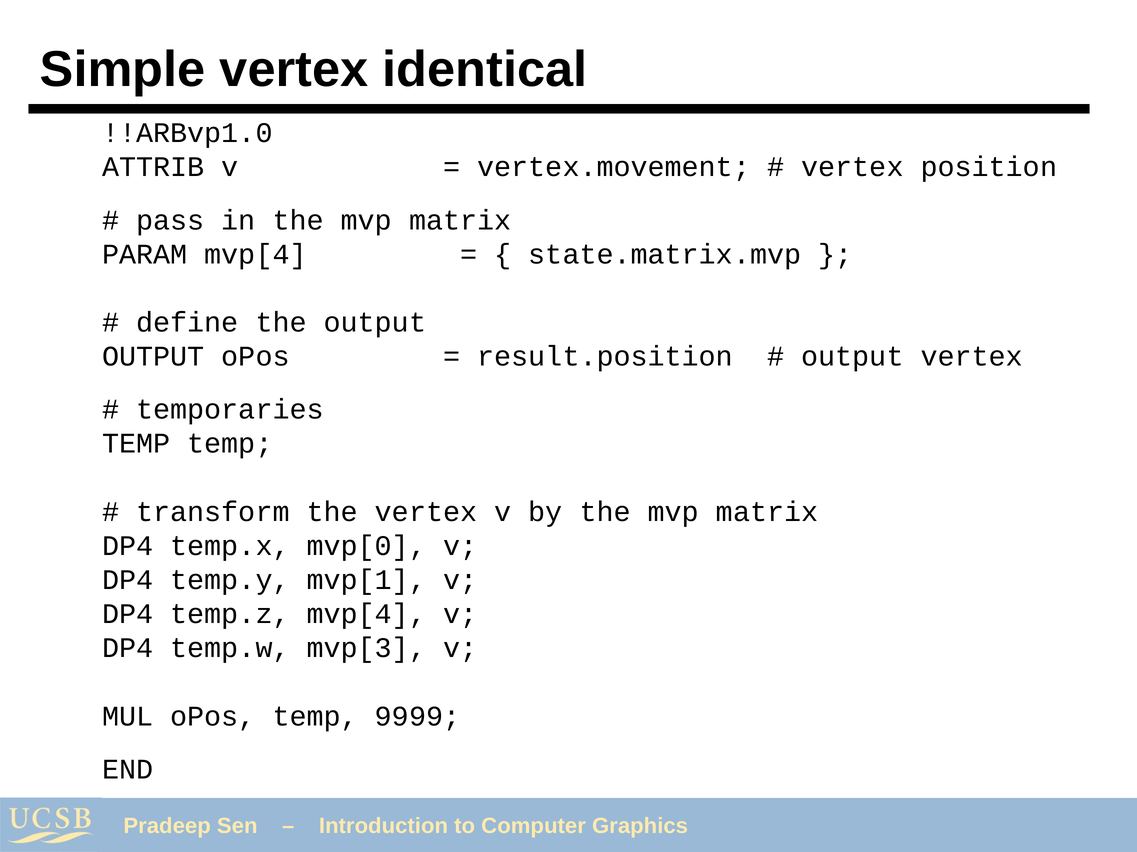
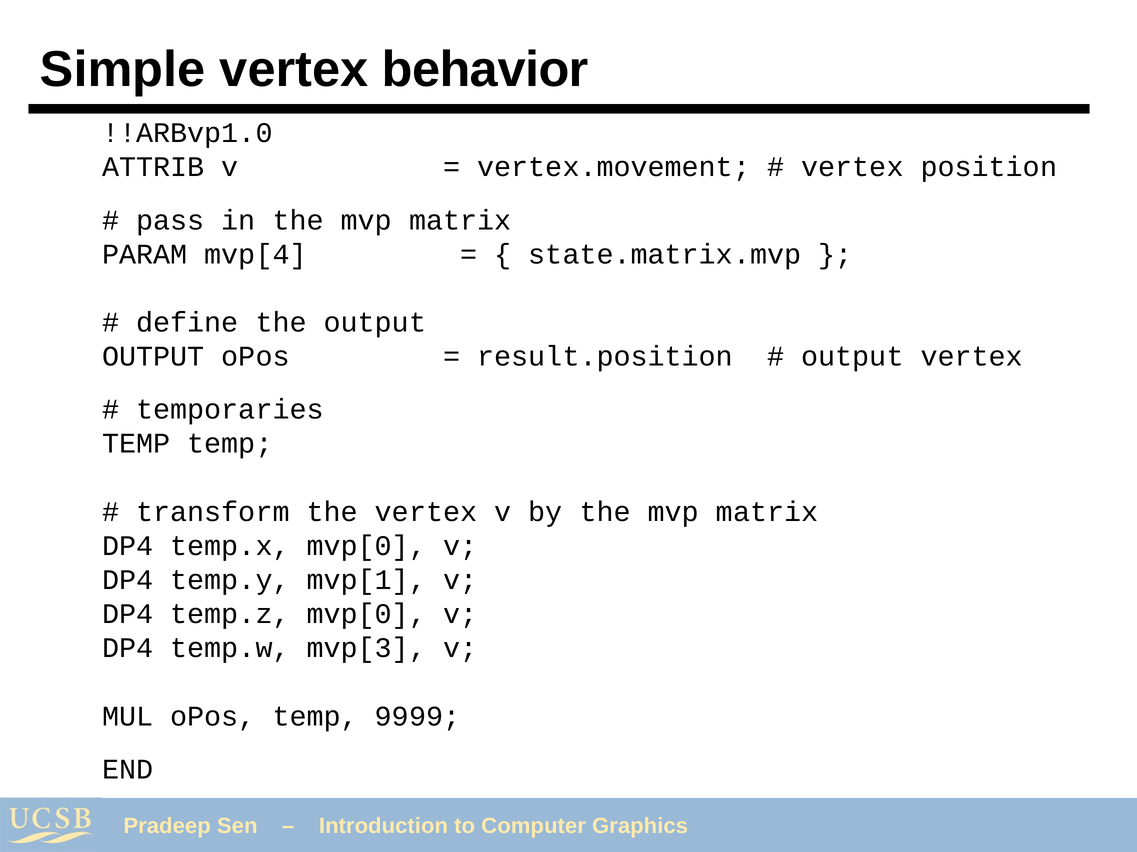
identical: identical -> behavior (485, 70)
temp.z mvp[4: mvp[4 -> mvp[0 (366, 615)
